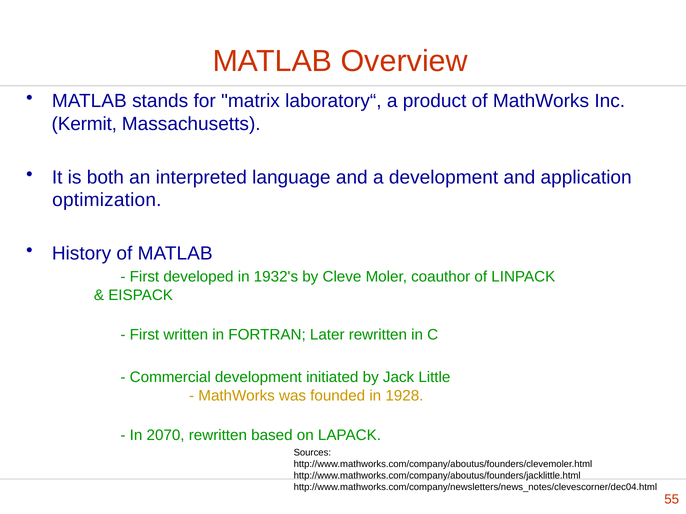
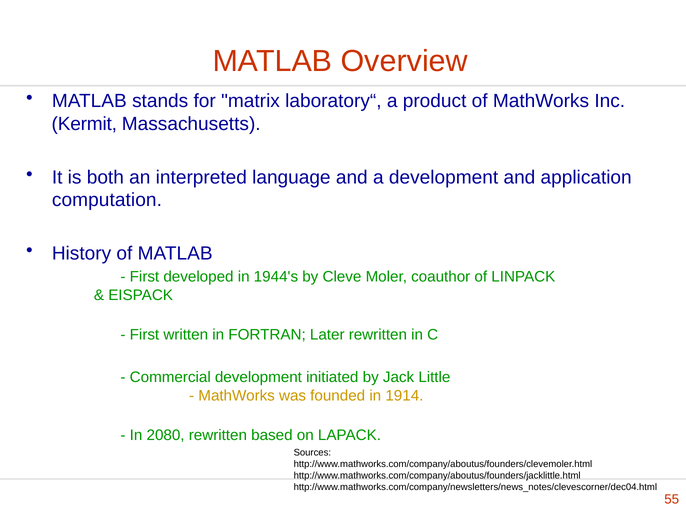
optimization: optimization -> computation (107, 200)
1932's: 1932's -> 1944's (276, 277)
1928: 1928 -> 1914 (404, 396)
2070: 2070 -> 2080 (166, 436)
